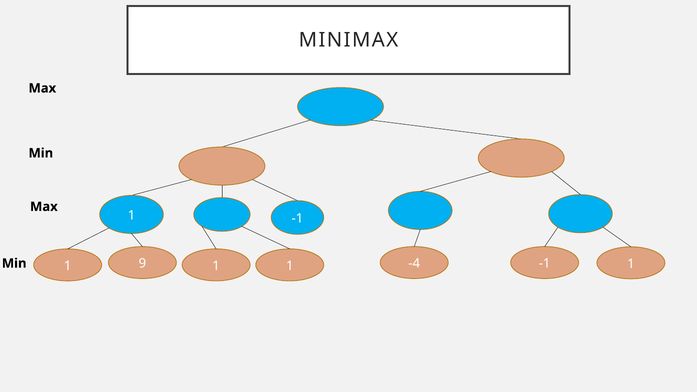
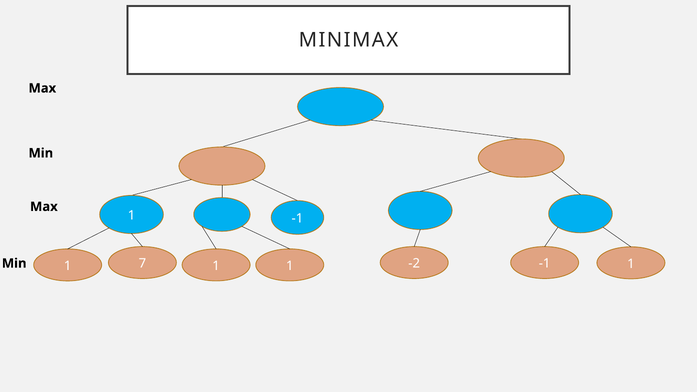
9: 9 -> 7 (142, 264)
-4: -4 -> -2 (414, 264)
